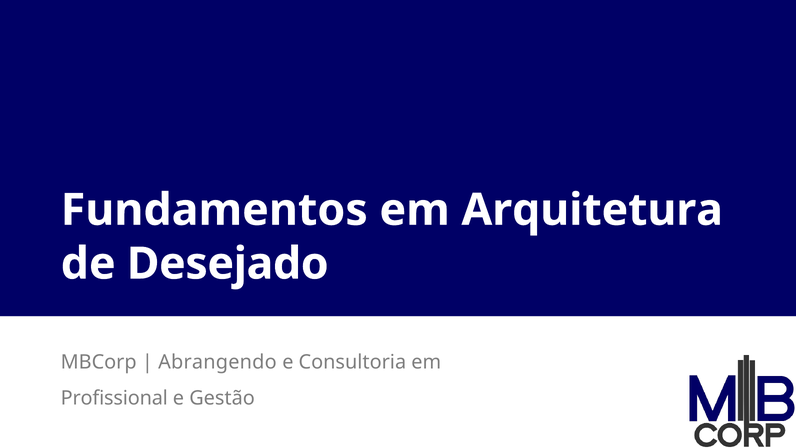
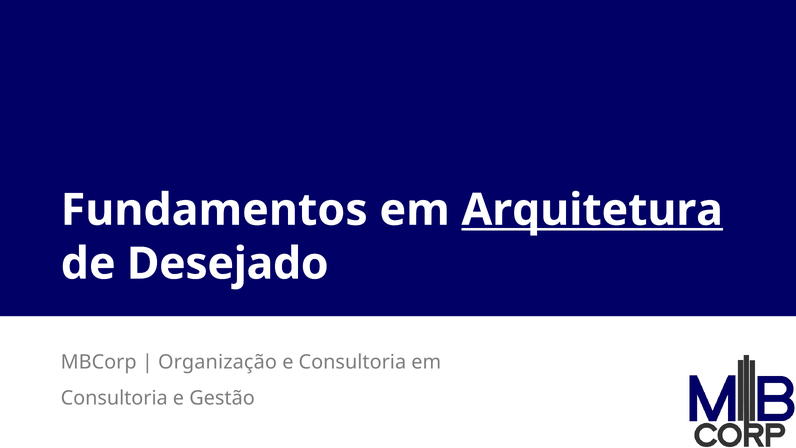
Arquitetura underline: none -> present (592, 210)
Abrangendo: Abrangendo -> Organização (217, 362)
Profissional: Profissional -> Consultoria (114, 398)
